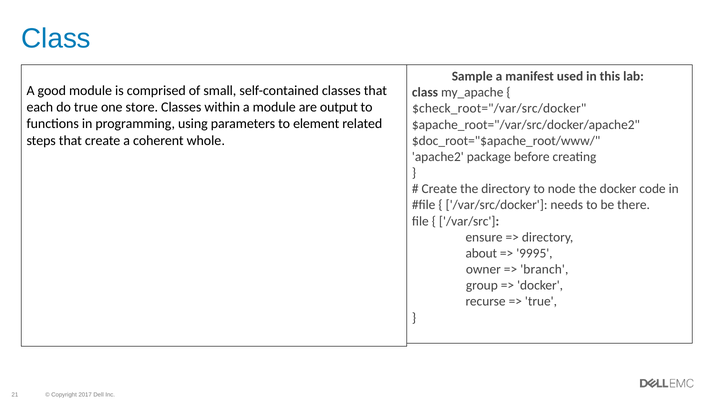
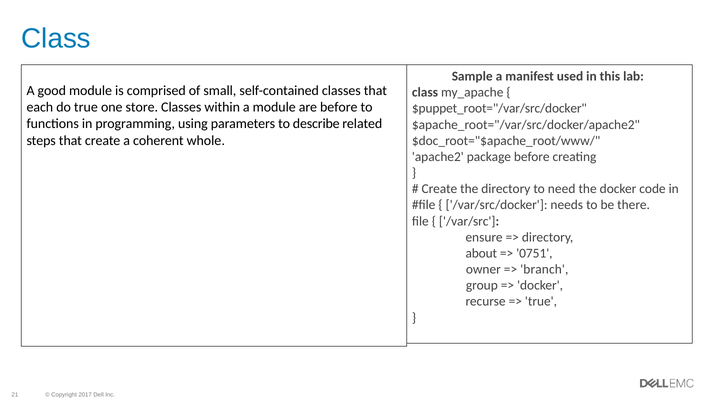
are output: output -> before (339, 107)
$check_root="/var/src/docker: $check_root="/var/src/docker -> $puppet_root="/var/src/docker (499, 108)
element: element -> describe (316, 124)
node: node -> need (562, 189)
9995: 9995 -> 0751 (534, 253)
